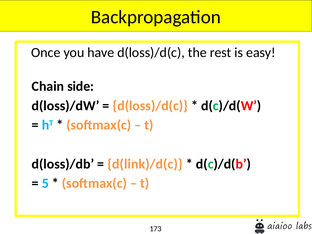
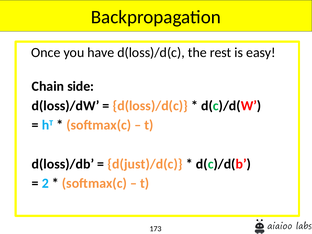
d(link)/d(c: d(link)/d(c -> d(just)/d(c (145, 164)
5: 5 -> 2 (45, 183)
